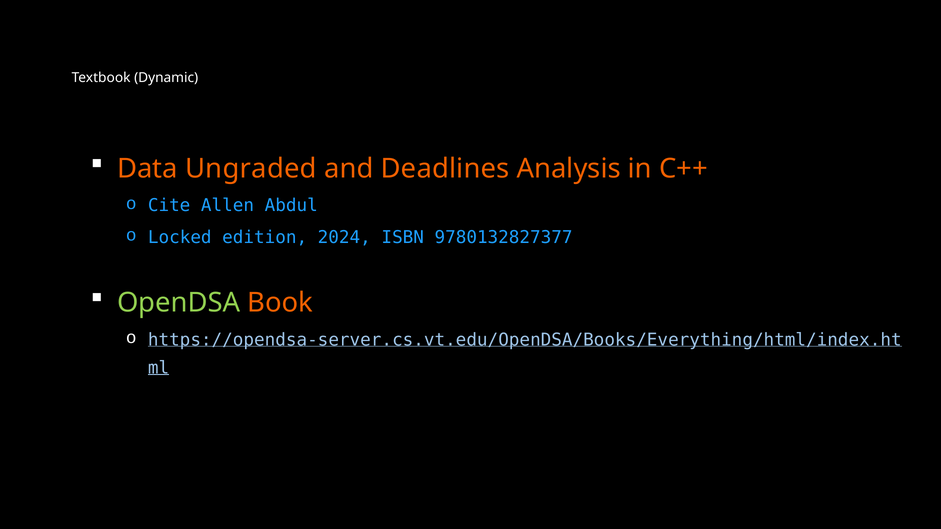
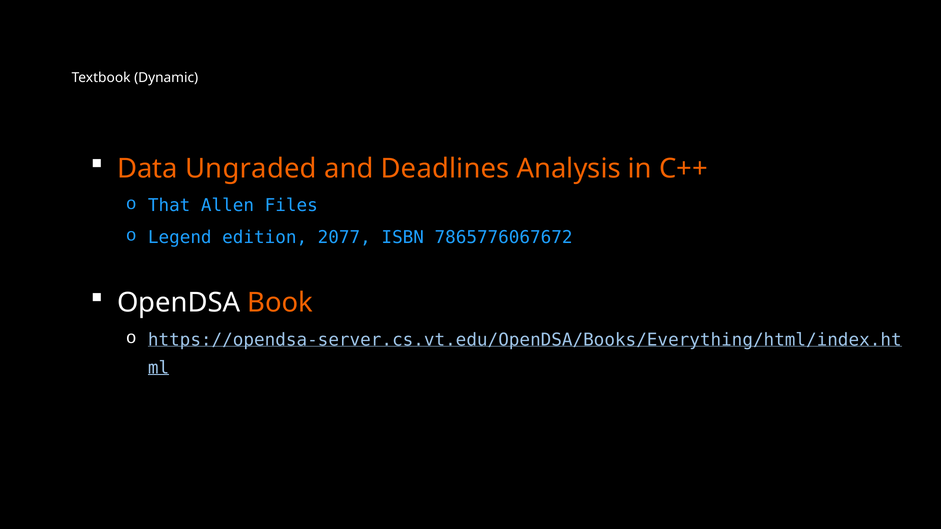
Cite: Cite -> That (169, 206)
Abdul: Abdul -> Files (291, 206)
Locked: Locked -> Legend (180, 238)
2024: 2024 -> 2077 (344, 238)
9780132827377: 9780132827377 -> 7865776067672 (504, 238)
OpenDSA colour: light green -> white (179, 303)
